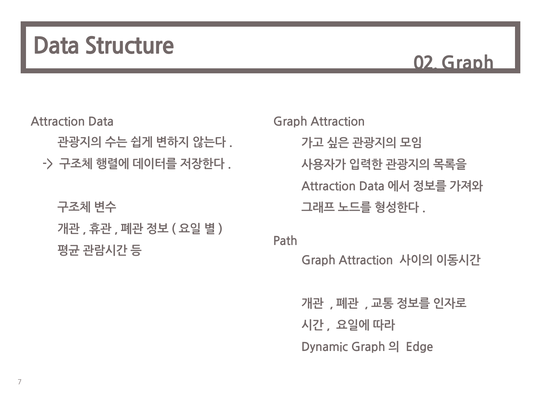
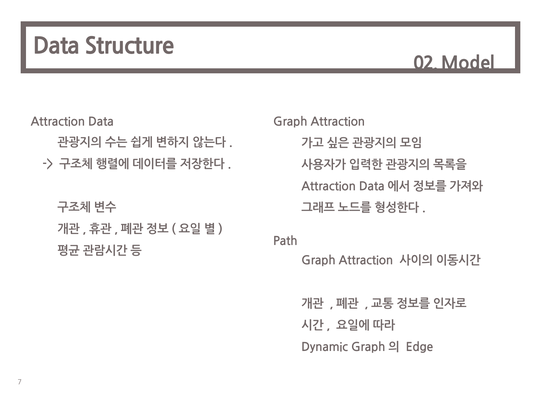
02 Graph: Graph -> Model (468, 63)
